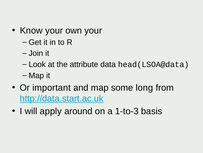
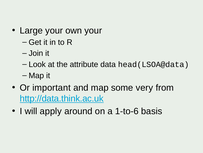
Know: Know -> Large (31, 30)
long: long -> very (144, 87)
http://data.start.ac.uk: http://data.start.ac.uk -> http://data.think.ac.uk (62, 98)
1-to-3: 1-to-3 -> 1-to-6 (127, 111)
